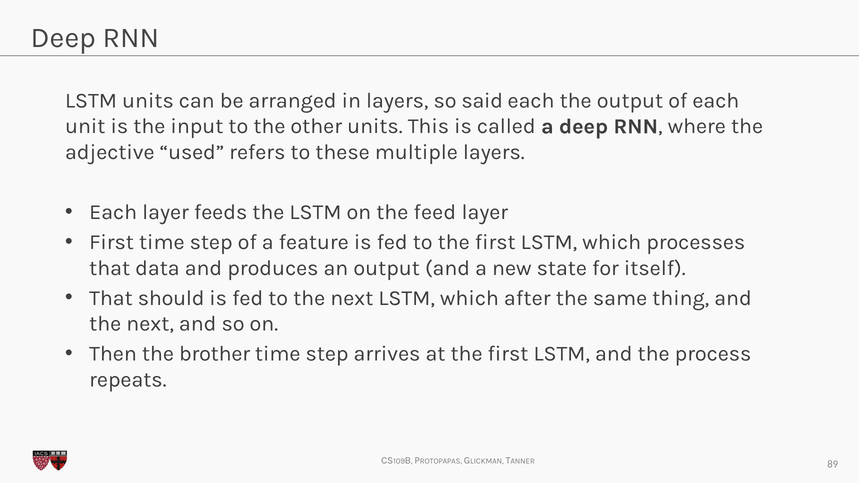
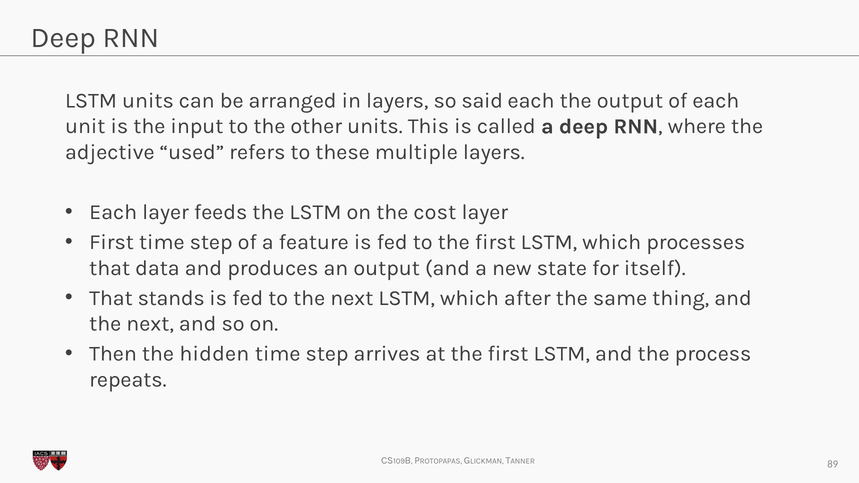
feed: feed -> cost (435, 212)
should: should -> stands (171, 298)
brother: brother -> hidden (214, 354)
